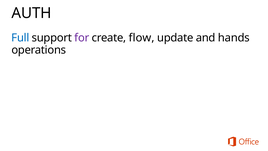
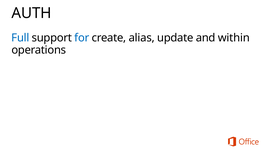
for colour: purple -> blue (82, 38)
flow: flow -> alias (142, 38)
hands: hands -> within (234, 38)
